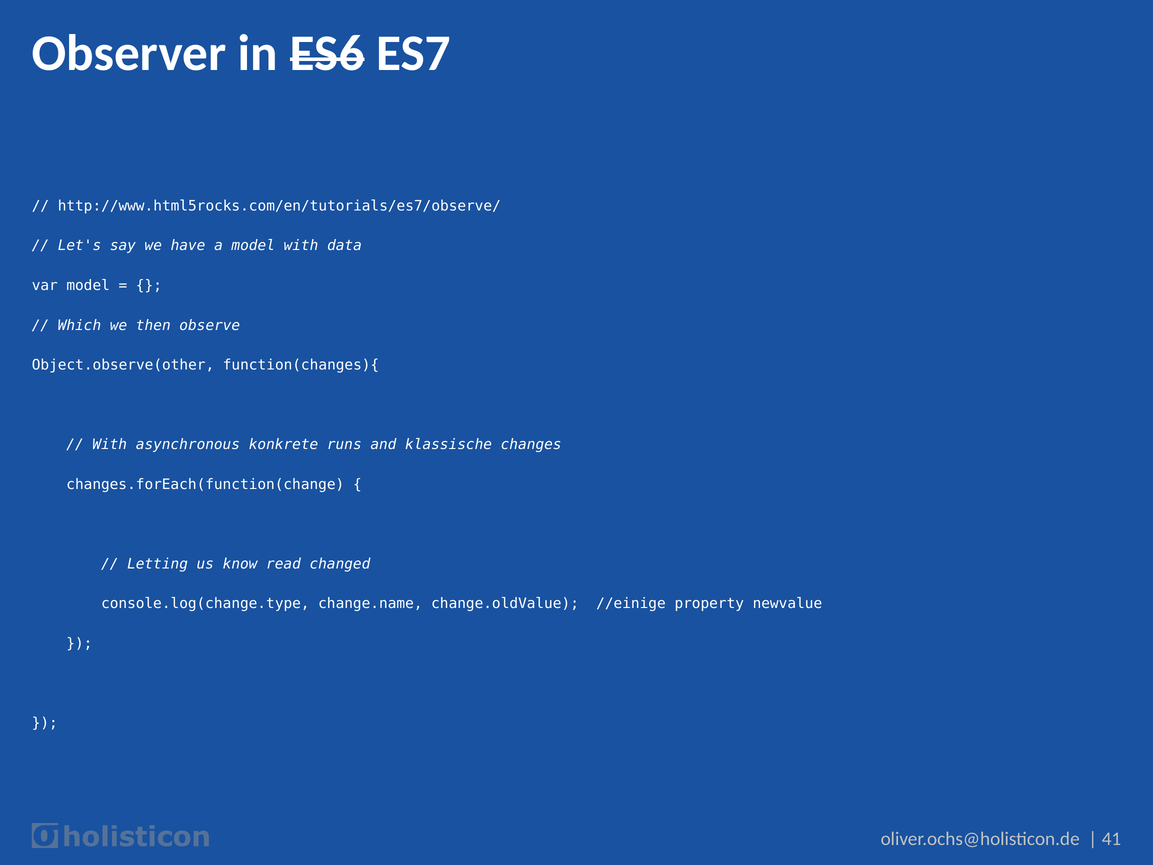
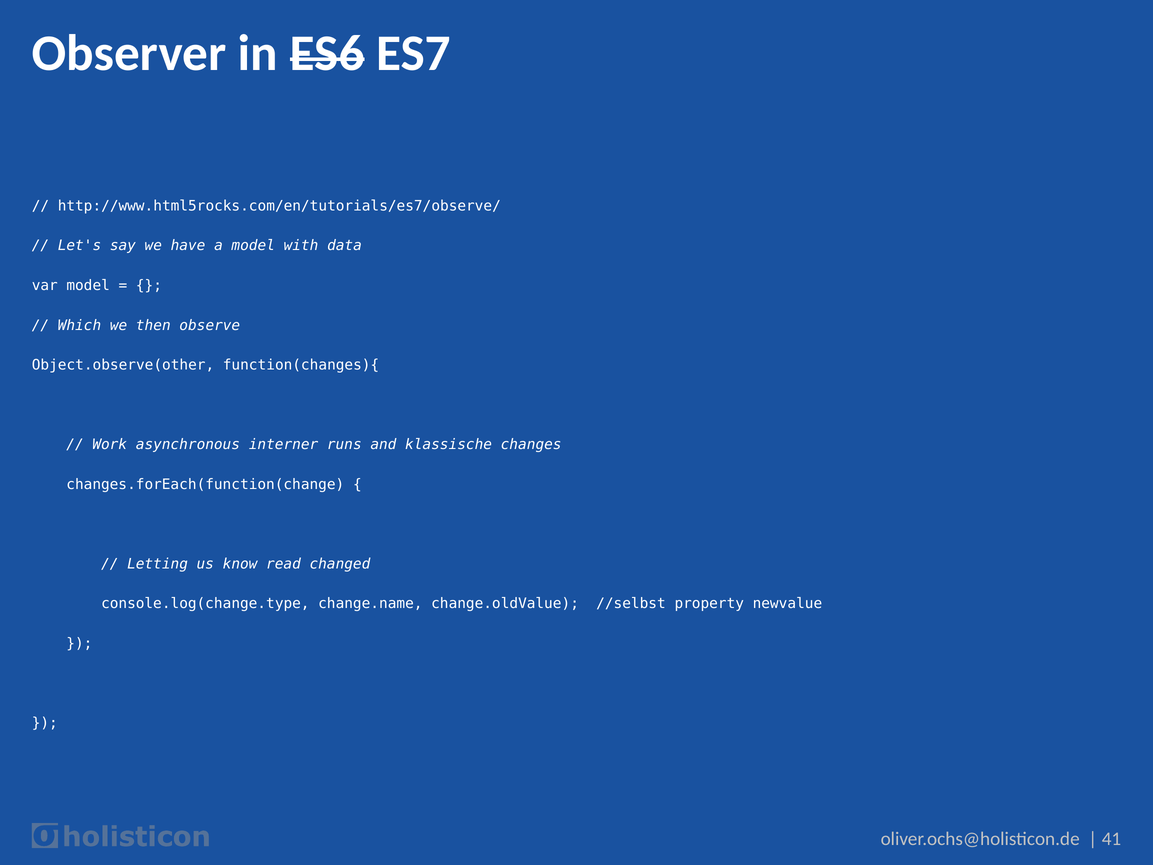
With: With -> Work (110, 444)
konkrete: konkrete -> interner (284, 444)
//einige: //einige -> //selbst (631, 604)
